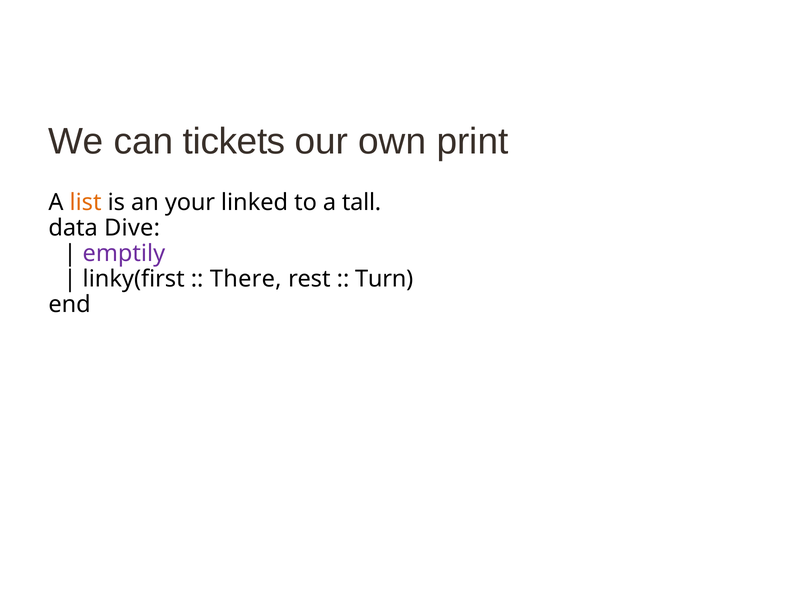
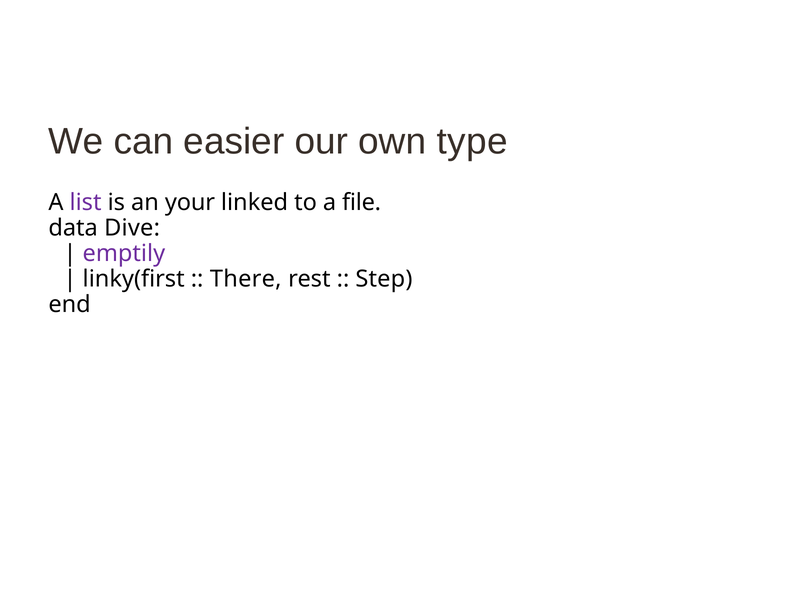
tickets: tickets -> easier (234, 141)
print: print -> type (472, 141)
list colour: orange -> purple (86, 202)
tall: tall -> file (362, 202)
Turn: Turn -> Step (384, 279)
